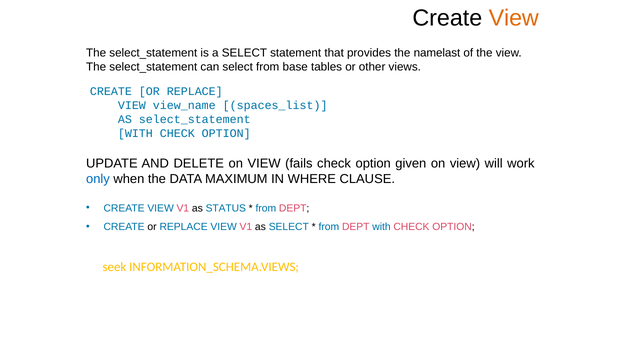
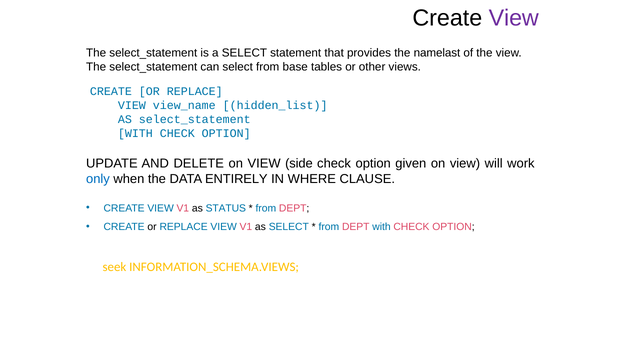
View colour: orange -> purple (514, 18)
spaces_list: spaces_list -> hidden_list (275, 106)
fails: fails -> side (299, 164)
MAXIMUM: MAXIMUM -> ENTIRELY (236, 179)
